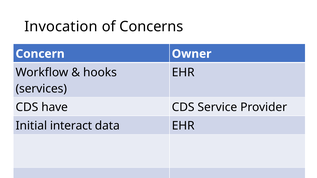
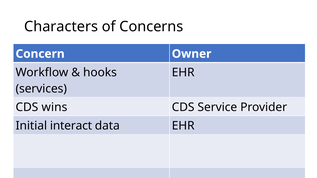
Invocation: Invocation -> Characters (61, 27)
have: have -> wins (54, 107)
